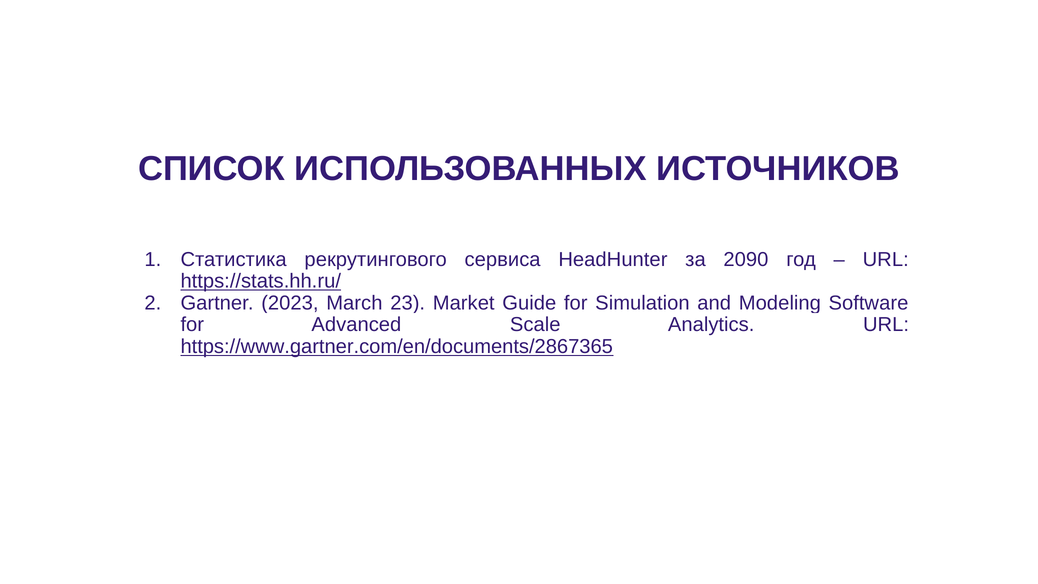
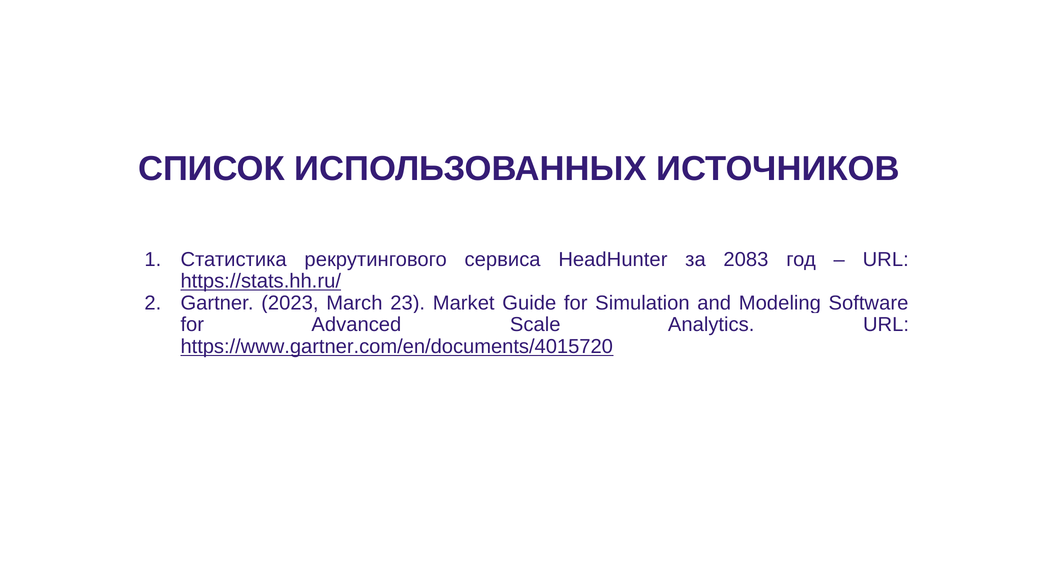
2090: 2090 -> 2083 (746, 259)
https://www.gartner.com/en/documents/2867365: https://www.gartner.com/en/documents/2867365 -> https://www.gartner.com/en/documents/4015720 (397, 347)
